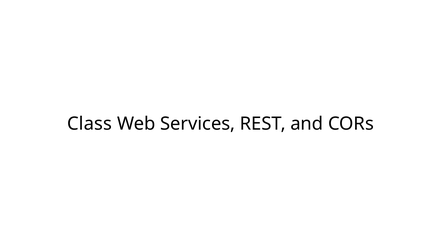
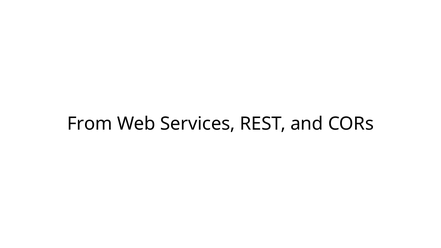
Class: Class -> From (90, 124)
